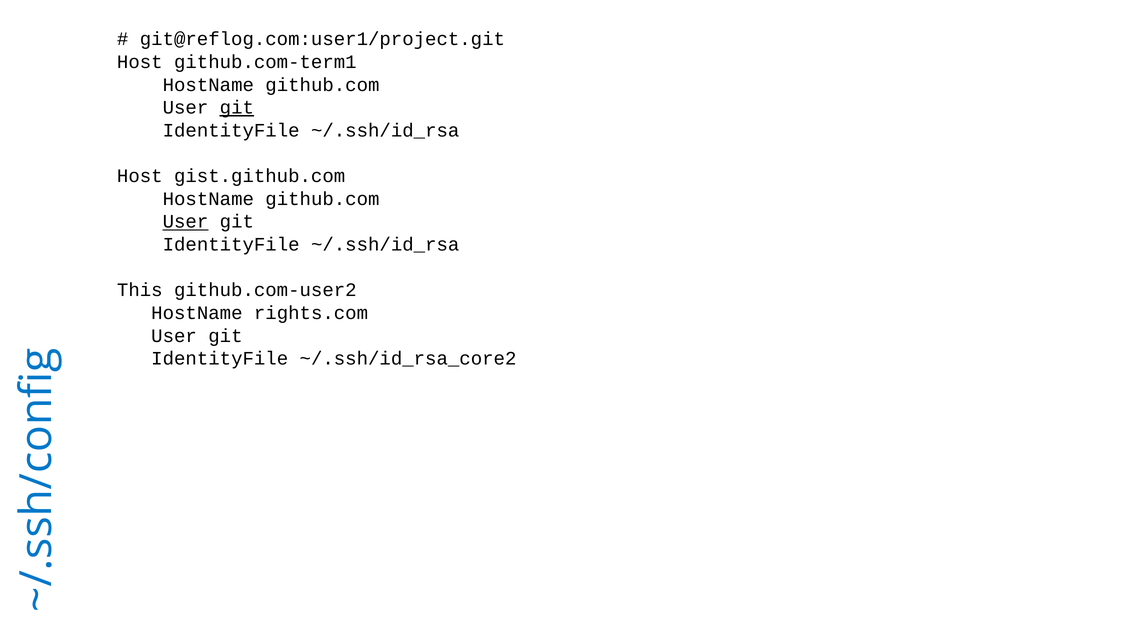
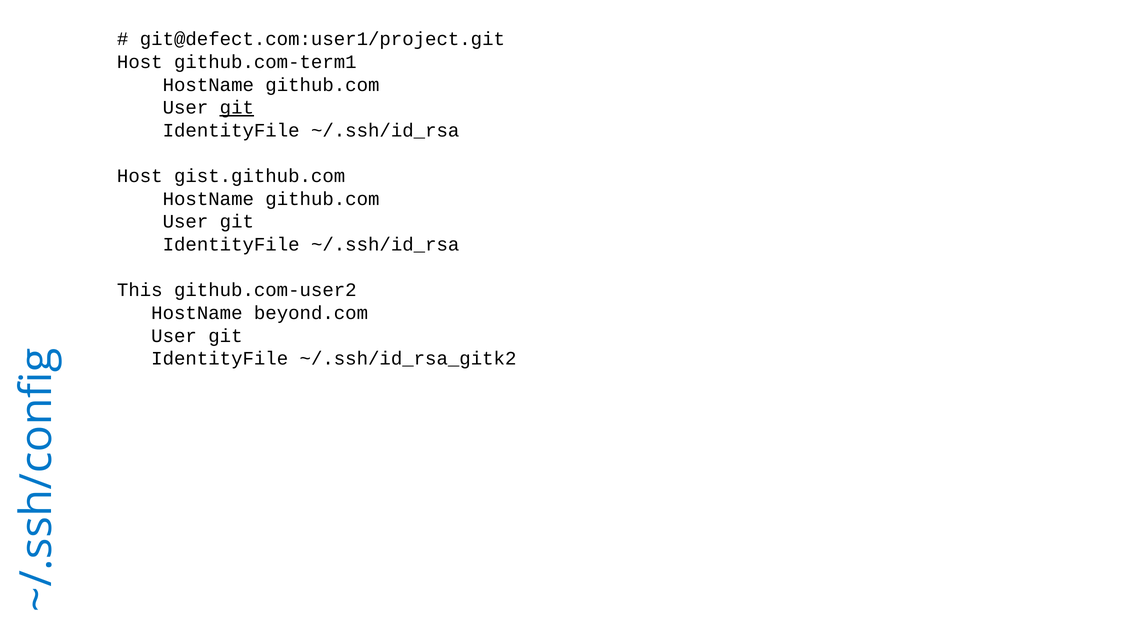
git@reflog.com:user1/project.git: git@reflog.com:user1/project.git -> git@defect.com:user1/project.git (322, 39)
User underline: present -> none (185, 222)
rights.com: rights.com -> beyond.com (311, 313)
~/.ssh/id_rsa_core2: ~/.ssh/id_rsa_core2 -> ~/.ssh/id_rsa_gitk2 (408, 359)
